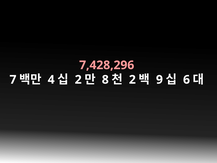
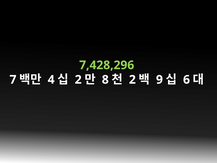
7,428,296 colour: pink -> light green (107, 65)
